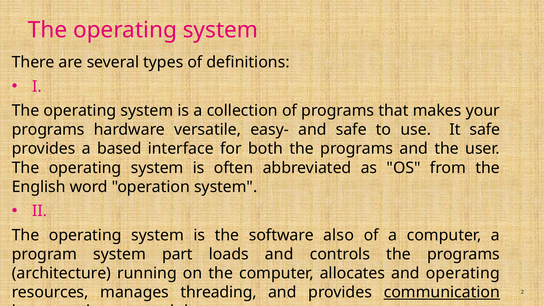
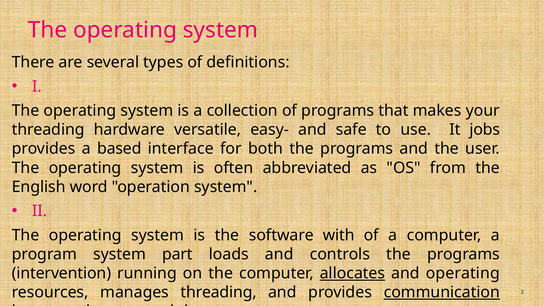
programs: programs -> threading (48, 130)
It safe: safe -> jobs (485, 130)
also: also -> with (339, 235)
architecture: architecture -> intervention (61, 273)
allocates underline: none -> present (352, 273)
